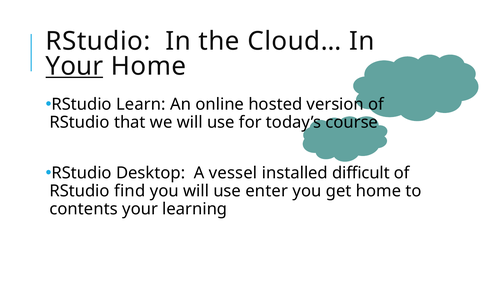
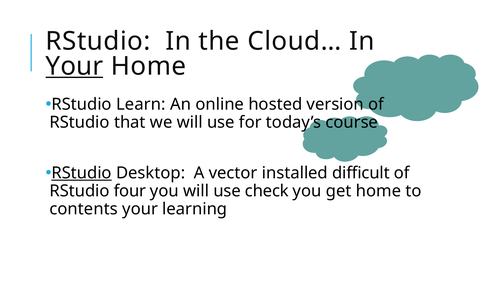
RStudio underline: none -> present (82, 173)
vessel: vessel -> vector (233, 173)
find: find -> four (130, 191)
enter: enter -> check (267, 191)
